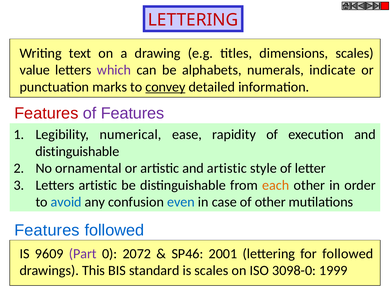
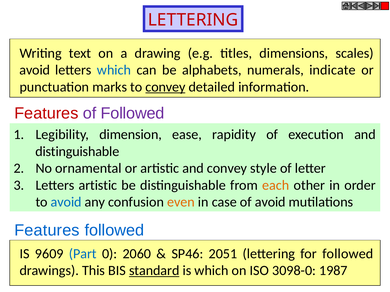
value: value -> avoid (35, 70)
which colour: purple -> blue (114, 70)
of Features: Features -> Followed (133, 114)
numerical: numerical -> dimension (131, 135)
and artistic: artistic -> convey (227, 169)
even colour: blue -> orange (181, 202)
of other: other -> avoid (270, 202)
Part colour: purple -> blue (83, 254)
2072: 2072 -> 2060 (137, 254)
2001: 2001 -> 2051 (223, 254)
standard underline: none -> present (154, 271)
is scales: scales -> which (211, 271)
1999: 1999 -> 1987 (333, 271)
